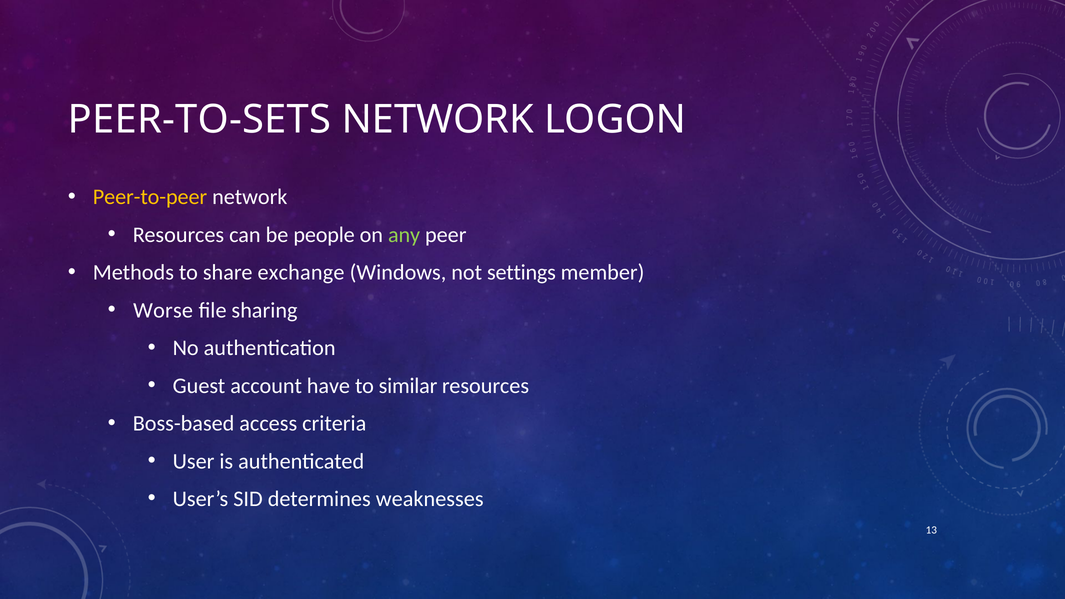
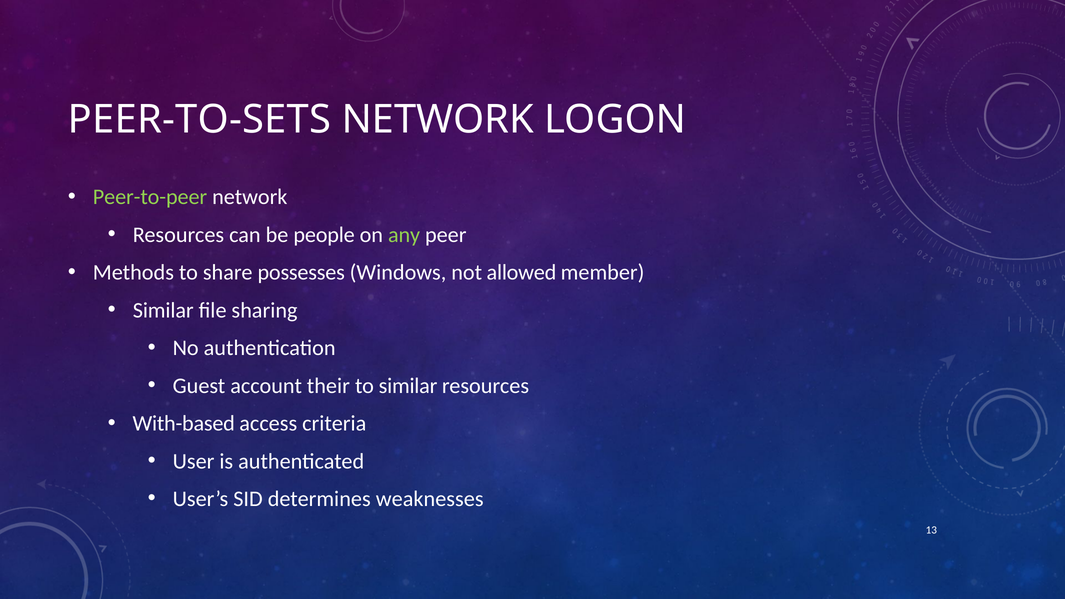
Peer-to-peer colour: yellow -> light green (150, 197)
exchange: exchange -> possesses (301, 273)
settings: settings -> allowed (521, 273)
Worse: Worse -> Similar (163, 310)
have: have -> their (328, 386)
Boss-based: Boss-based -> With-based (184, 423)
